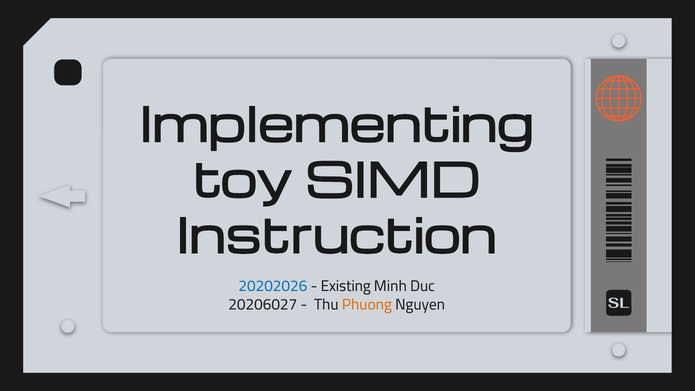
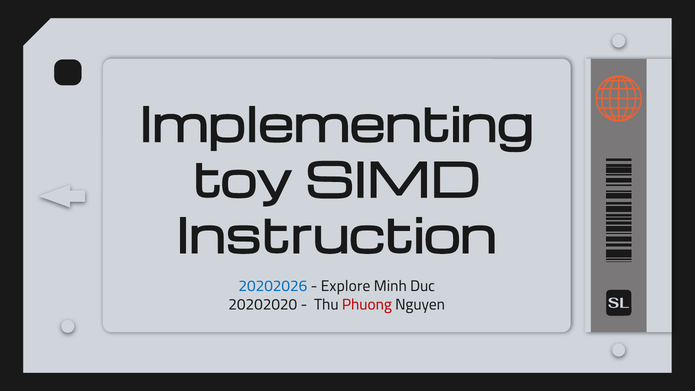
Existing: Existing -> Explore (346, 286)
20206027: 20206027 -> 20202020 (263, 305)
Phuong colour: orange -> red (367, 305)
